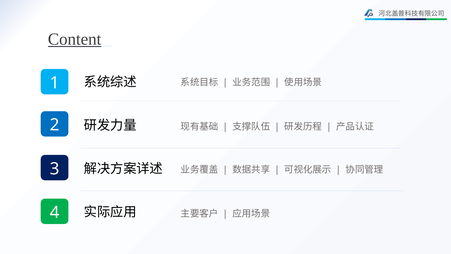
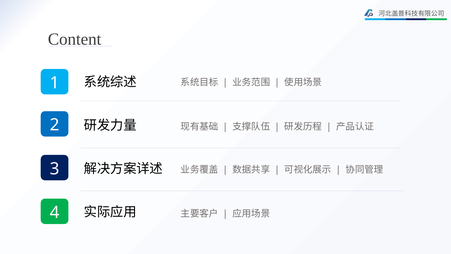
Content underline: present -> none (75, 39)
